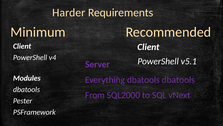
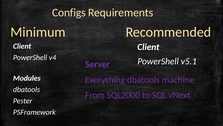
Harder: Harder -> Configs (69, 12)
dbatools dbatools: dbatools -> machine (178, 79)
